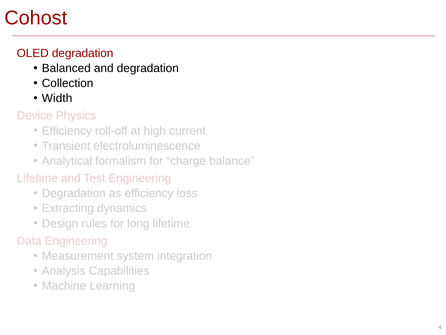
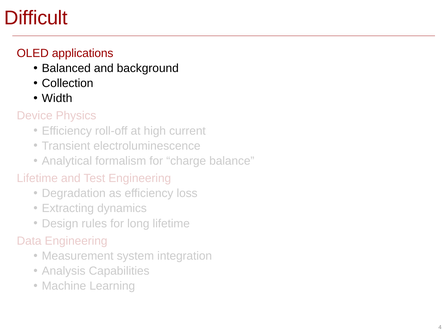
Cohost: Cohost -> Difficult (36, 18)
OLED degradation: degradation -> applications (83, 53)
and degradation: degradation -> background (148, 68)
